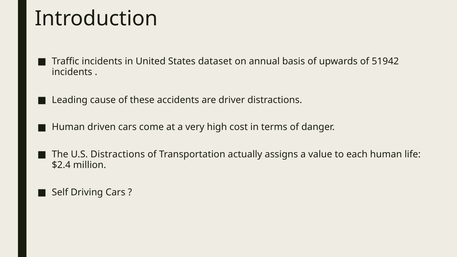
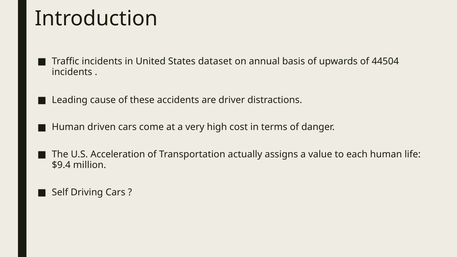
51942: 51942 -> 44504 (385, 61)
U.S Distractions: Distractions -> Acceleration (118, 154)
$2.4: $2.4 -> $9.4 (61, 165)
